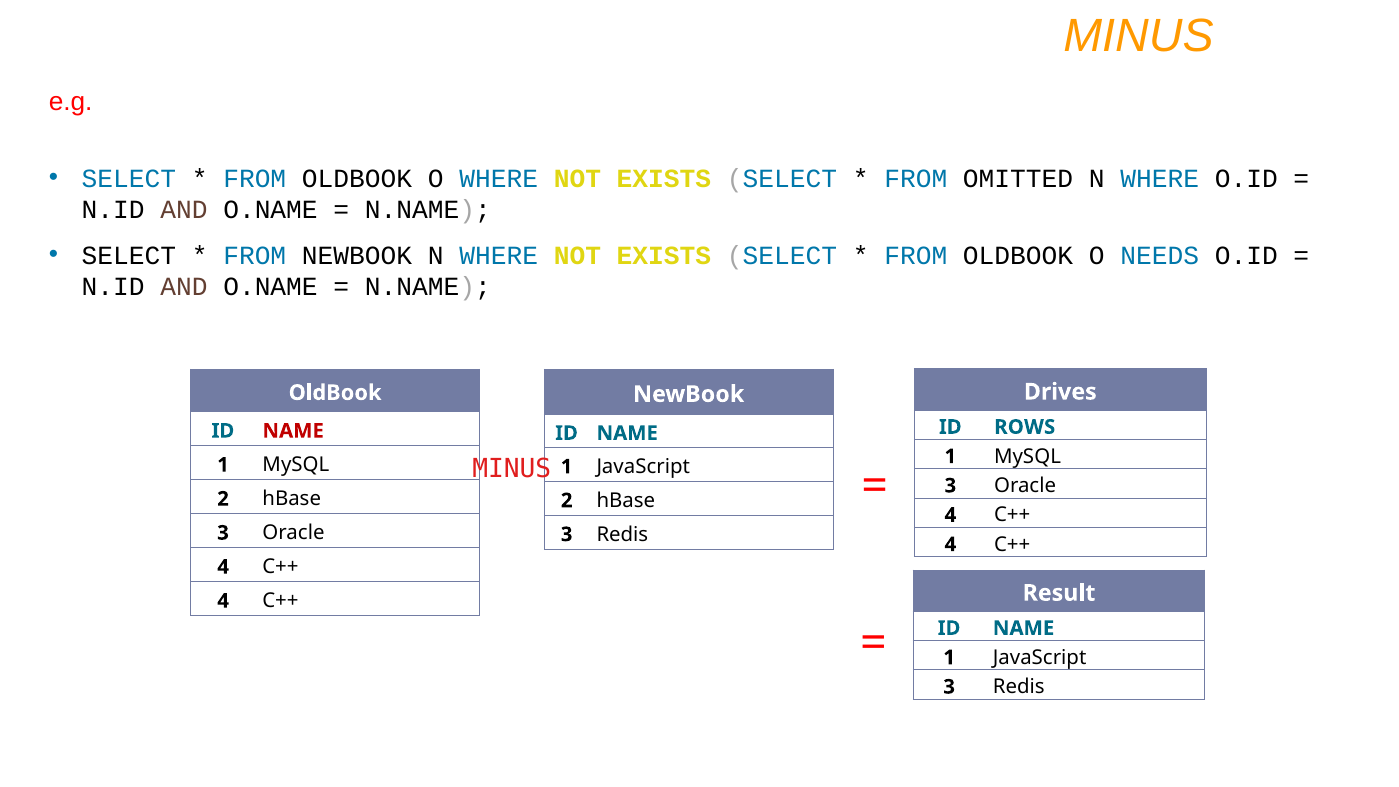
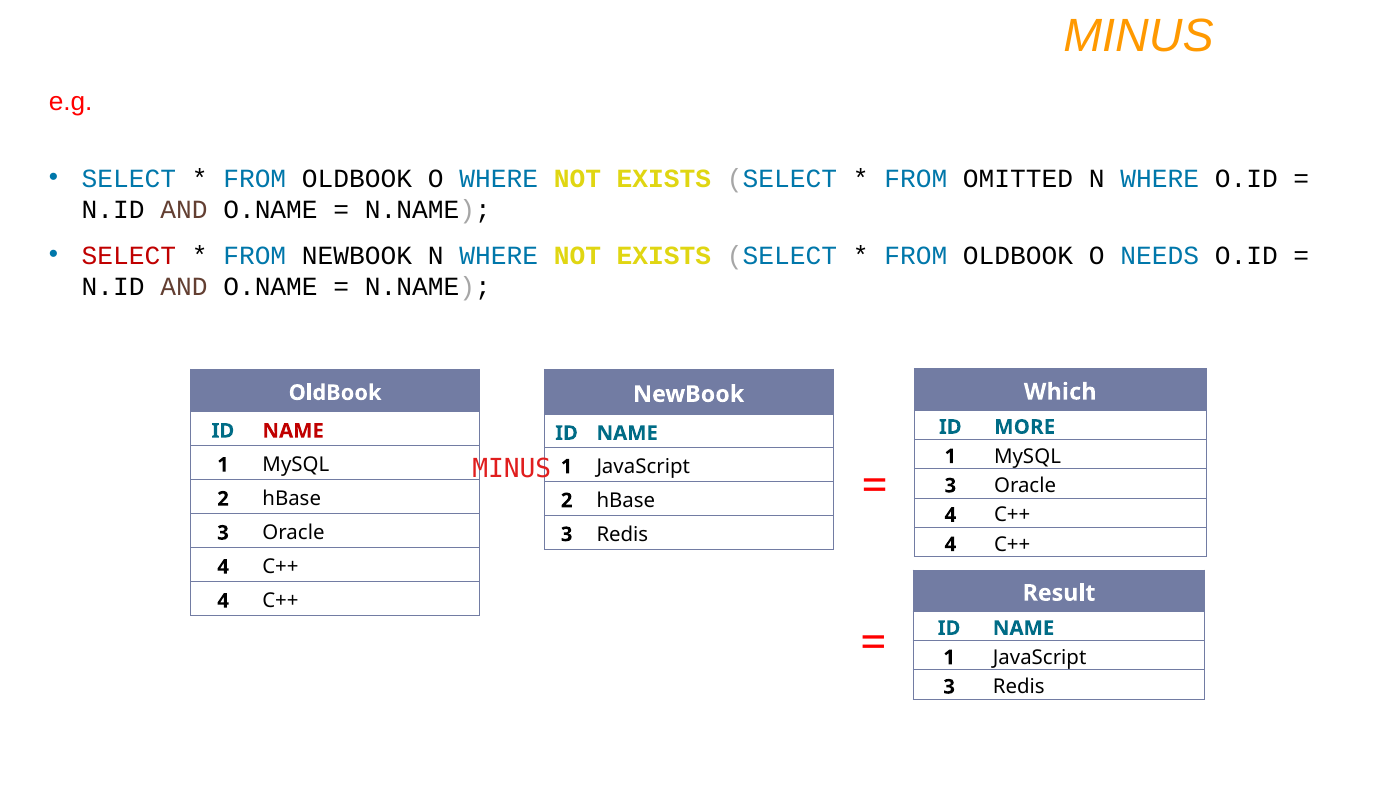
SELECT colour: black -> red (129, 255)
Drives: Drives -> Which (1060, 392)
ROWS: ROWS -> MORE (1025, 427)
